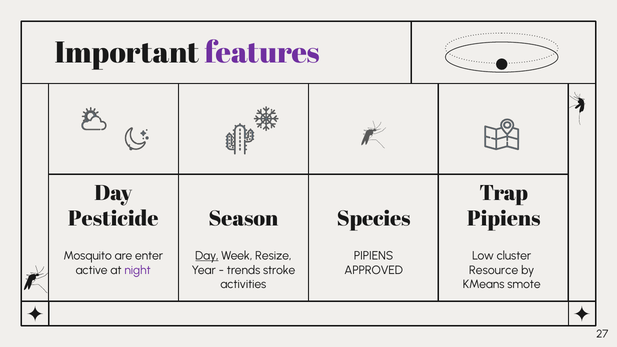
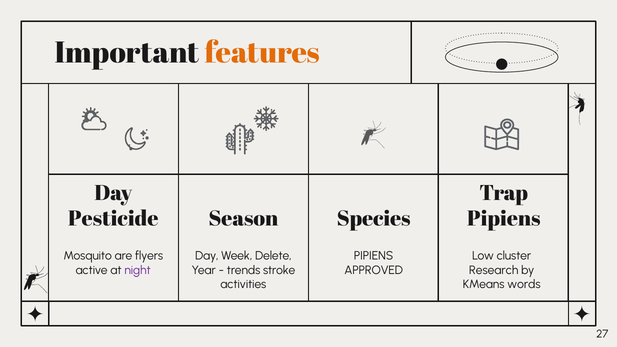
features colour: purple -> orange (262, 53)
enter: enter -> flyers (149, 256)
Day underline: present -> none (207, 256)
Resize: Resize -> Delete (273, 256)
Resource: Resource -> Research (494, 270)
smote: smote -> words (524, 285)
